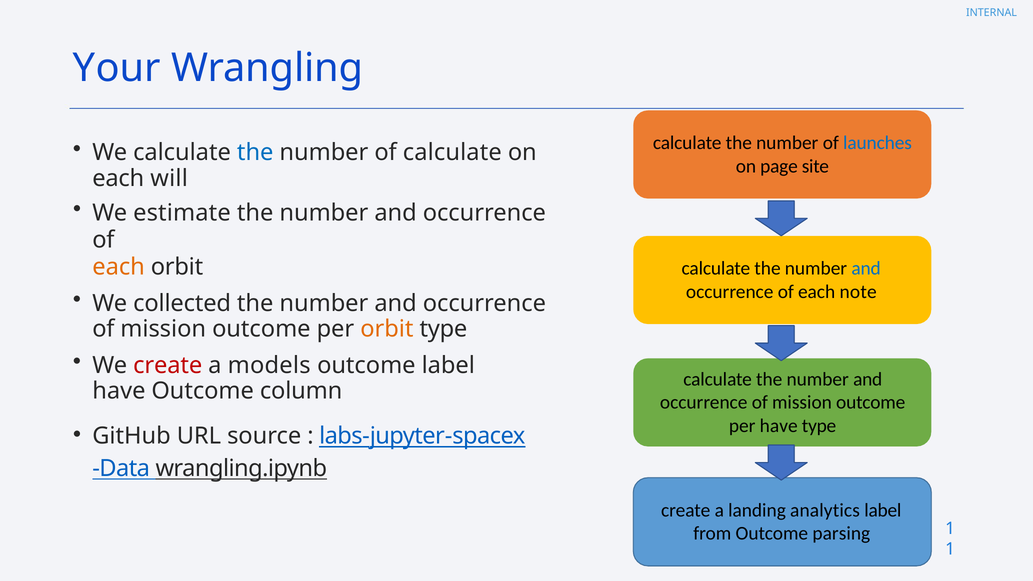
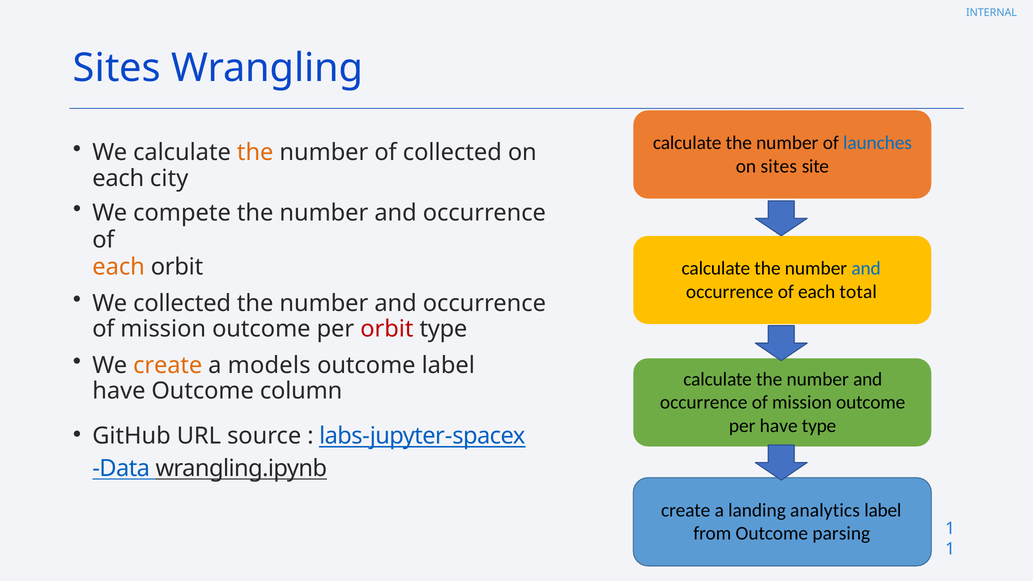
Your: Your -> Sites (117, 68)
the colour: blue -> orange (255, 153)
of calculate: calculate -> collected (452, 153)
on page: page -> sites (779, 166)
will: will -> city (169, 178)
estimate: estimate -> compete (182, 213)
note: note -> total (858, 292)
orbit colour: orange -> red (387, 329)
create colour: red -> orange (168, 365)
